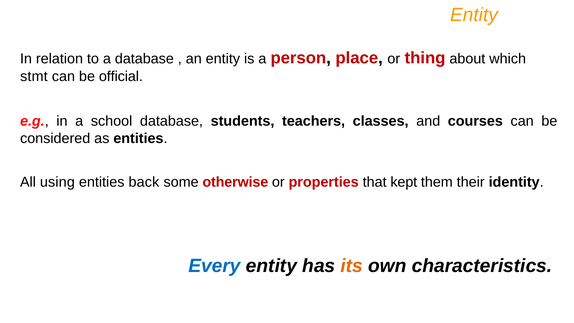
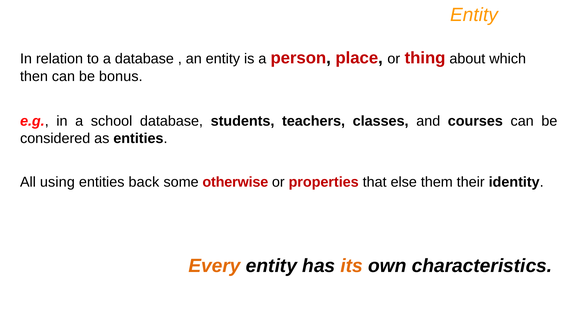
stmt: stmt -> then (34, 76)
official: official -> bonus (121, 76)
kept: kept -> else (404, 182)
Every colour: blue -> orange (215, 266)
